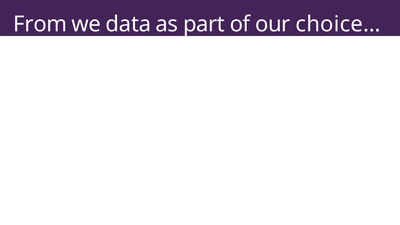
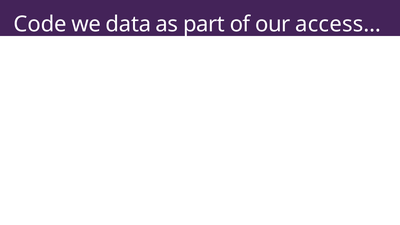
From: From -> Code (40, 24)
choice…: choice… -> access… (338, 24)
